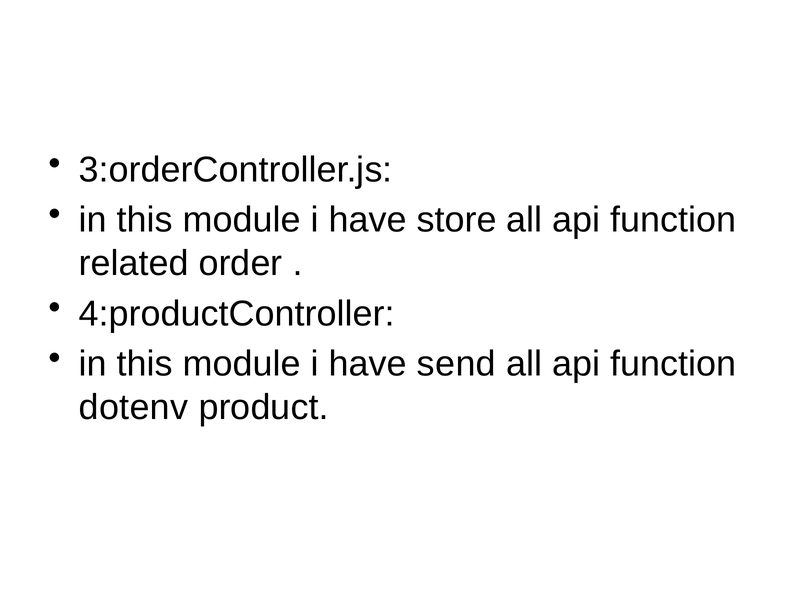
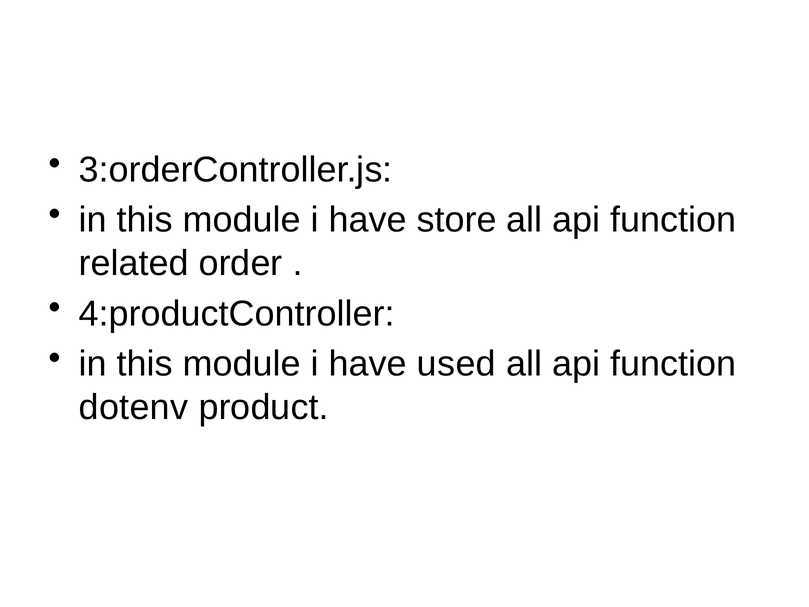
send: send -> used (456, 364)
